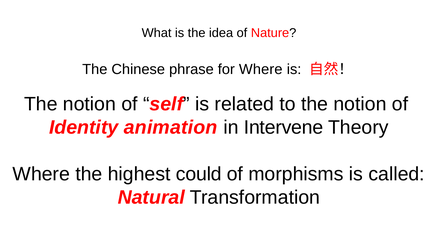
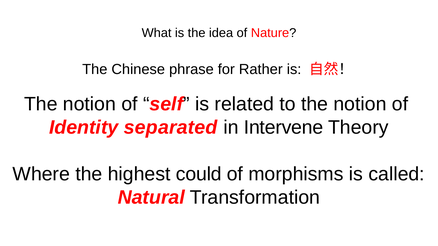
for Where: Where -> Rather (261, 69)
animation: animation -> separated (171, 127)
